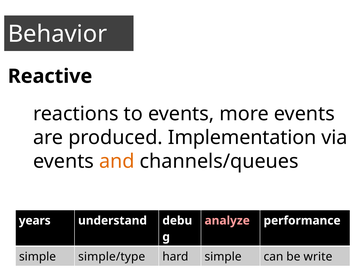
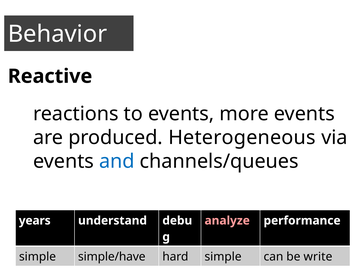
Implementation: Implementation -> Heterogeneous (242, 137)
and colour: orange -> blue (117, 161)
simple/type: simple/type -> simple/have (112, 256)
